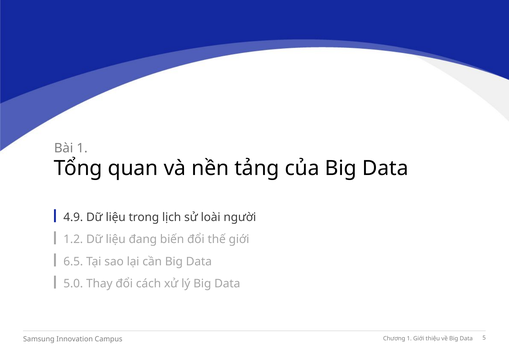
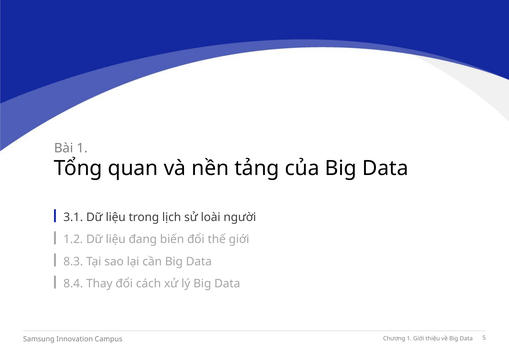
4.9: 4.9 -> 3.1 (73, 217)
6.5: 6.5 -> 8.3 (73, 261)
5.0: 5.0 -> 8.4 (73, 283)
